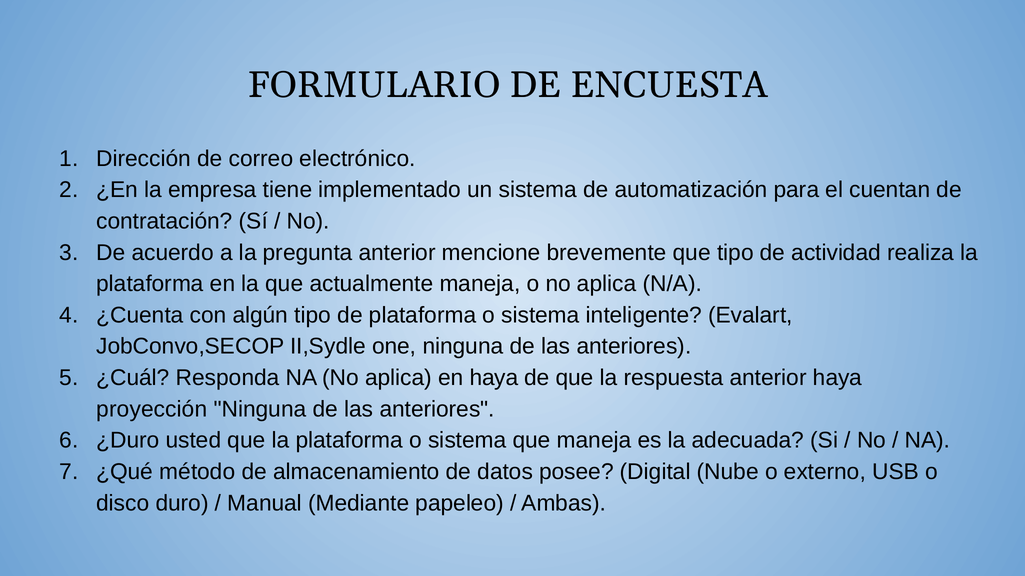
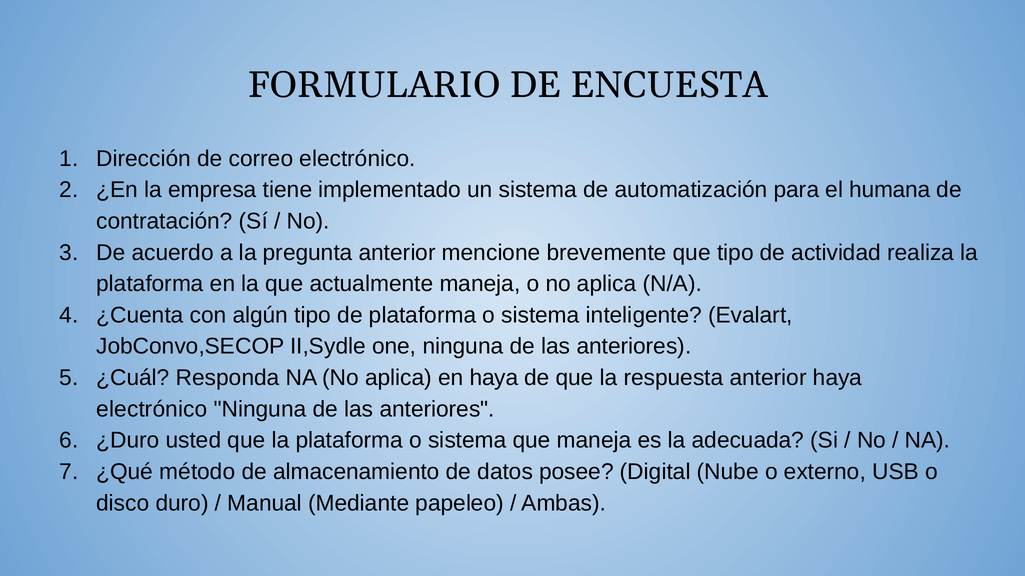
cuentan: cuentan -> humana (890, 190)
proyección: proyección -> electrónico (152, 410)
